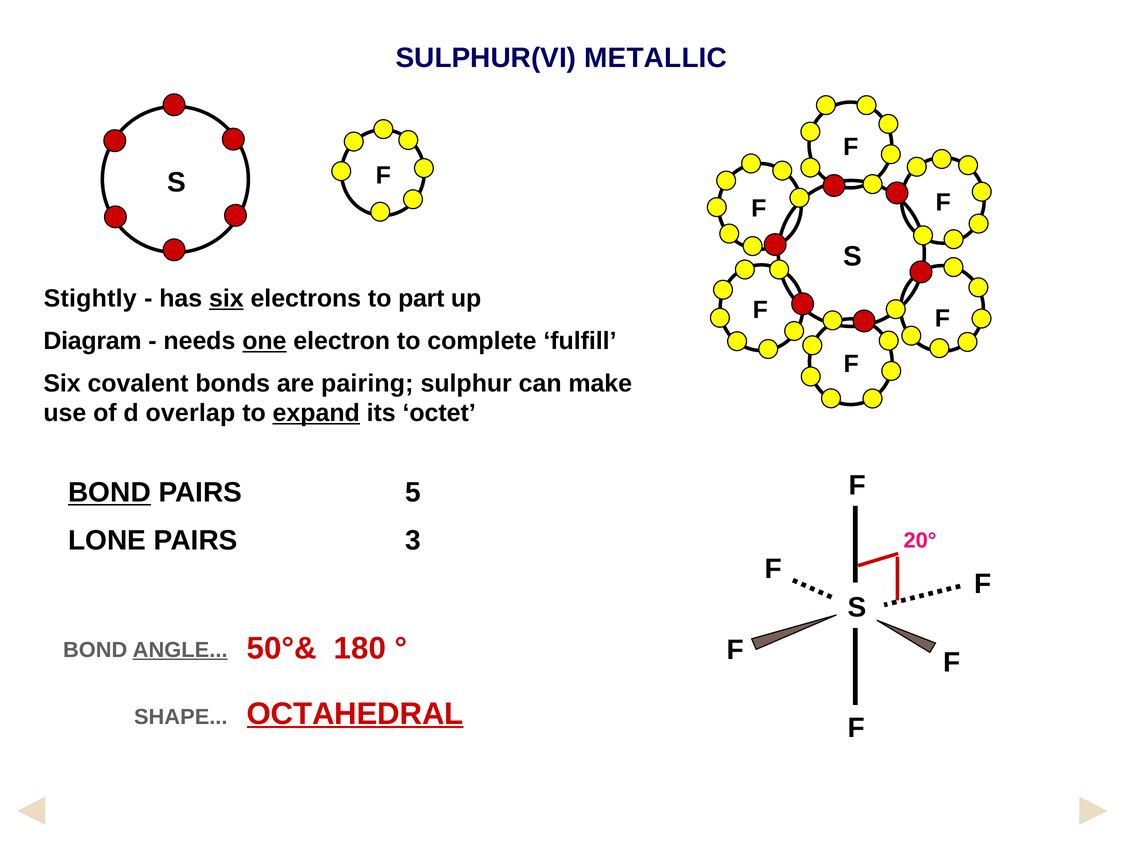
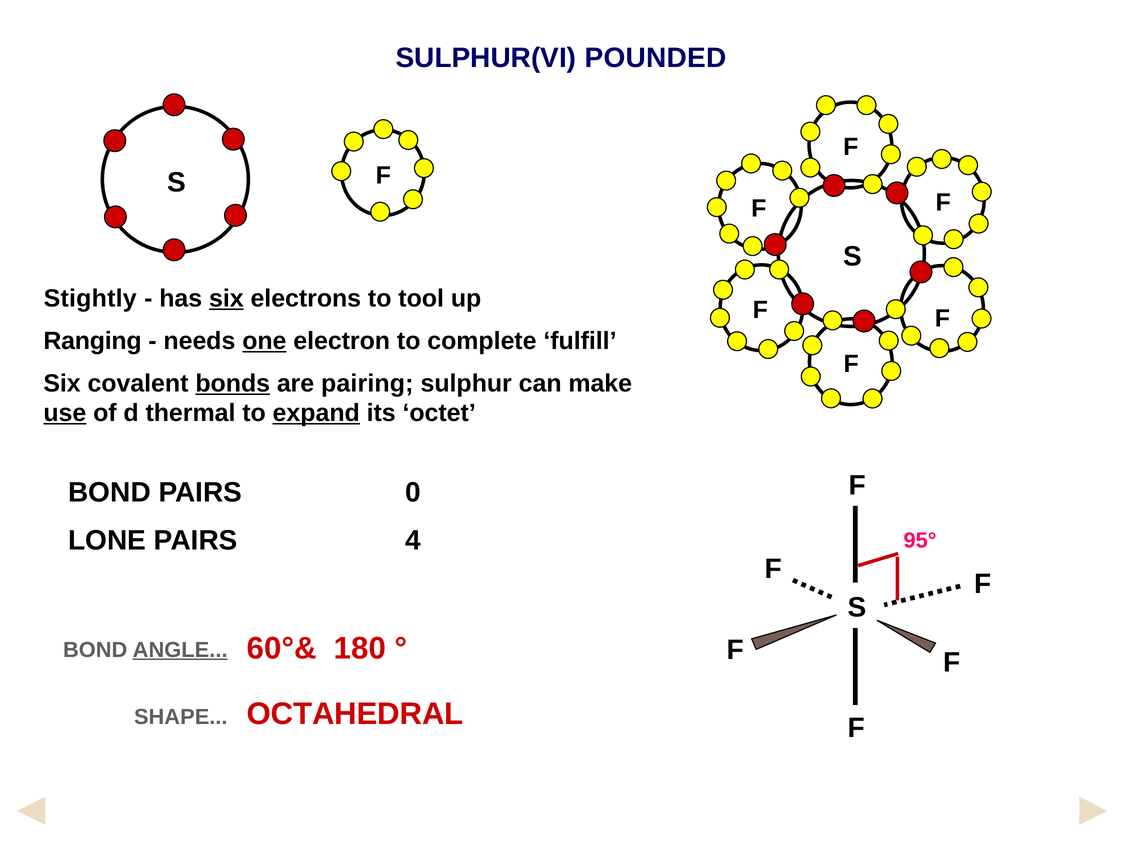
METALLIC: METALLIC -> POUNDED (656, 58)
part: part -> tool (421, 299)
Diagram: Diagram -> Ranging (93, 341)
bonds underline: none -> present (233, 383)
use underline: none -> present (65, 413)
overlap: overlap -> thermal (190, 413)
BOND underline: present -> none (109, 493)
5: 5 -> 0 (413, 493)
3: 3 -> 4 (413, 541)
20°: 20° -> 95° (920, 541)
50°&: 50°& -> 60°& (282, 648)
OCTAHEDRAL underline: present -> none (355, 714)
